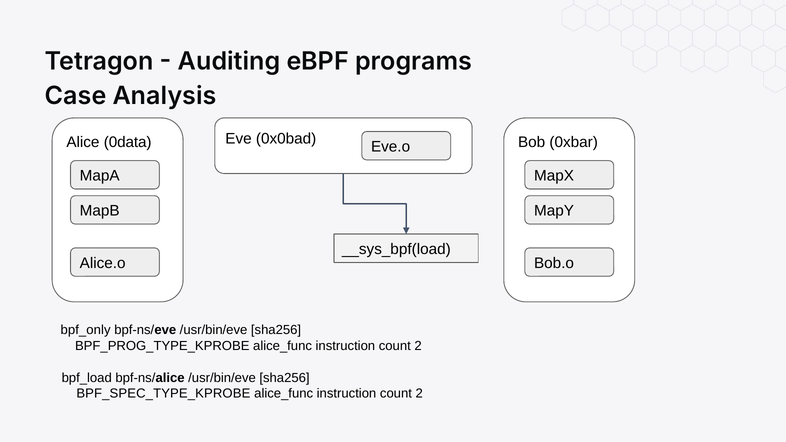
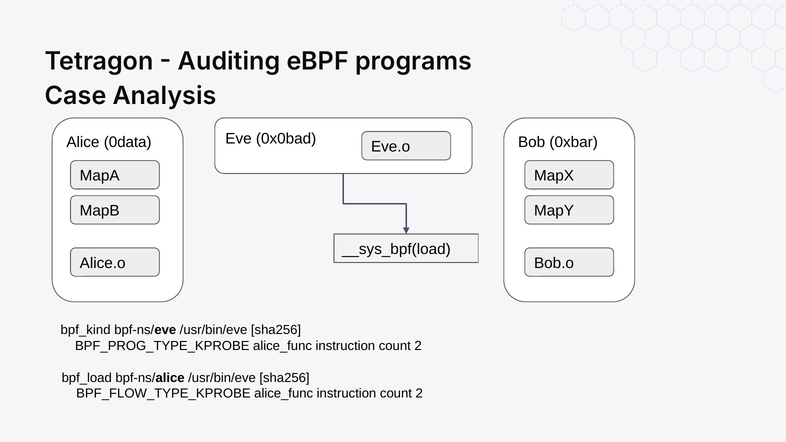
bpf_only: bpf_only -> bpf_kind (86, 330)
BPF_SPEC_TYPE_KPROBE: BPF_SPEC_TYPE_KPROBE -> BPF_FLOW_TYPE_KPROBE (163, 394)
